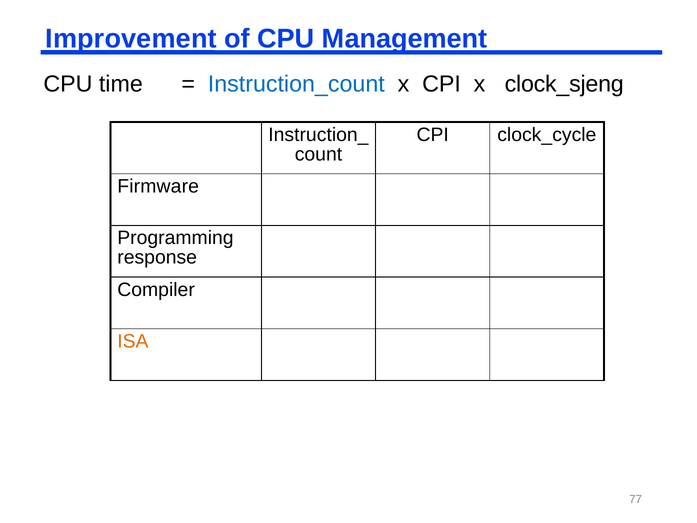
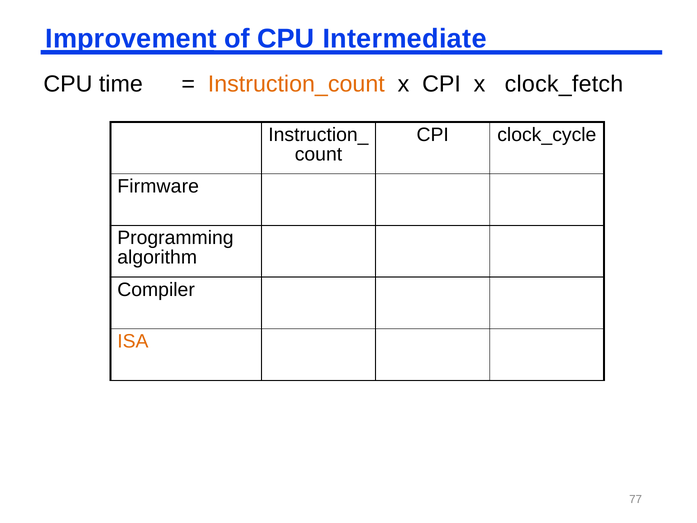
Management: Management -> Intermediate (405, 39)
Instruction_count colour: blue -> orange (296, 84)
clock_sjeng: clock_sjeng -> clock_fetch (564, 84)
response: response -> algorithm (157, 257)
